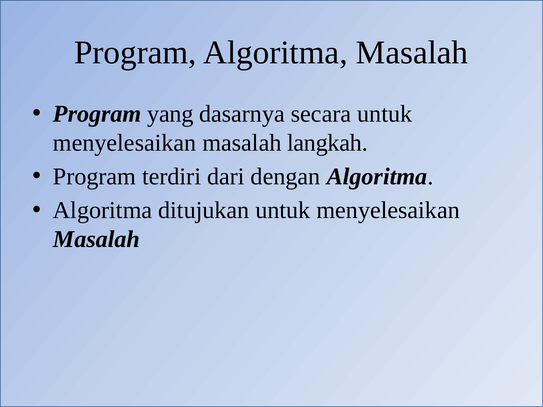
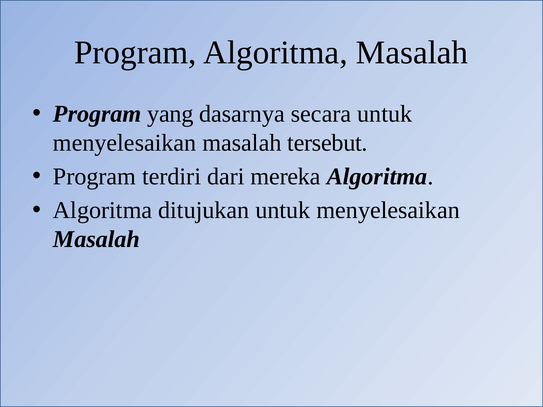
langkah: langkah -> tersebut (327, 143)
dengan: dengan -> mereka (286, 177)
